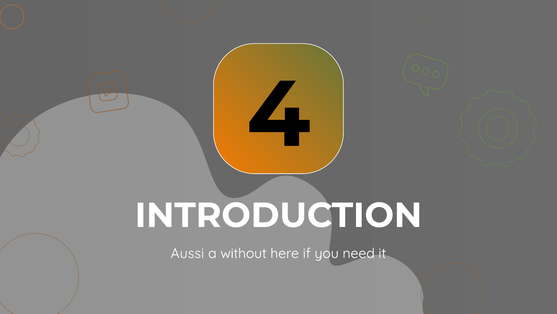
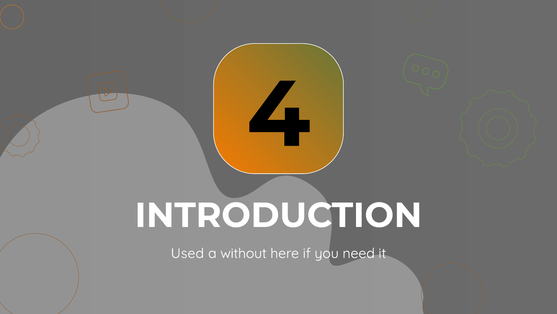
Aussi: Aussi -> Used (187, 253)
